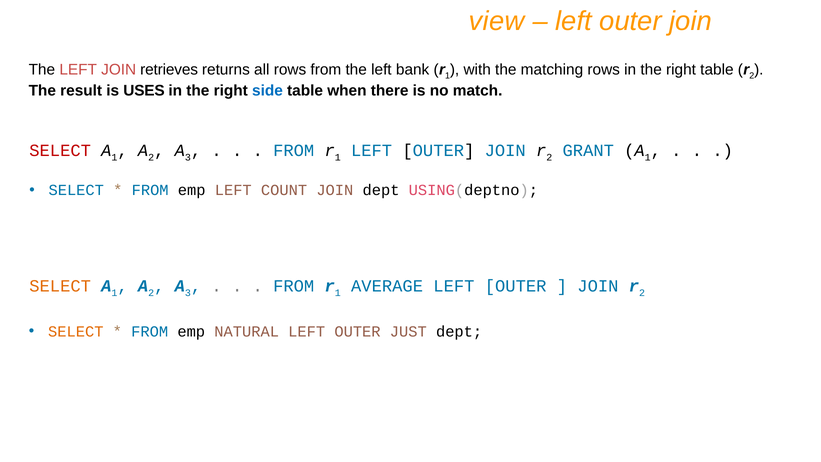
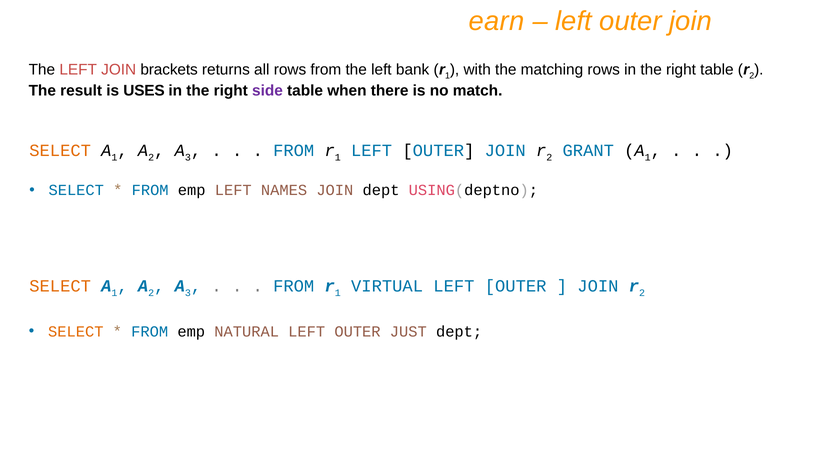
view: view -> earn (497, 21)
retrieves: retrieves -> brackets (169, 70)
side colour: blue -> purple (267, 91)
SELECT colour: red -> orange (60, 151)
COUNT: COUNT -> NAMES (284, 190)
AVERAGE: AVERAGE -> VIRTUAL (387, 286)
